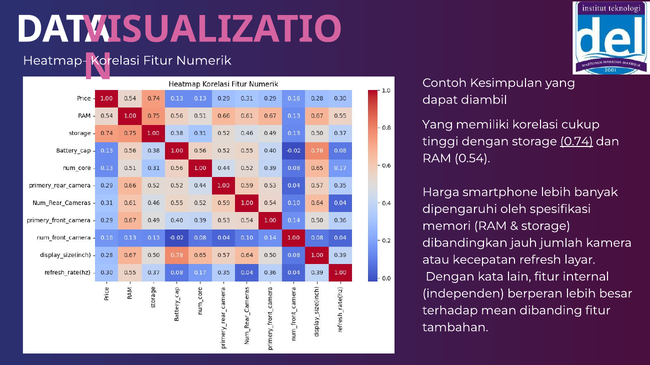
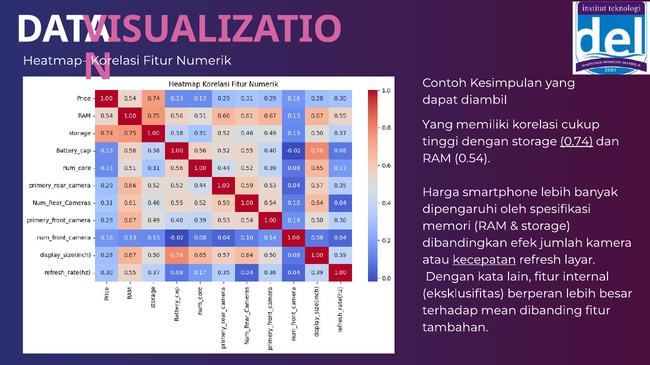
jauh: jauh -> efek (524, 243)
kecepatan underline: none -> present (484, 260)
independen: independen -> eksklusifitas (463, 294)
